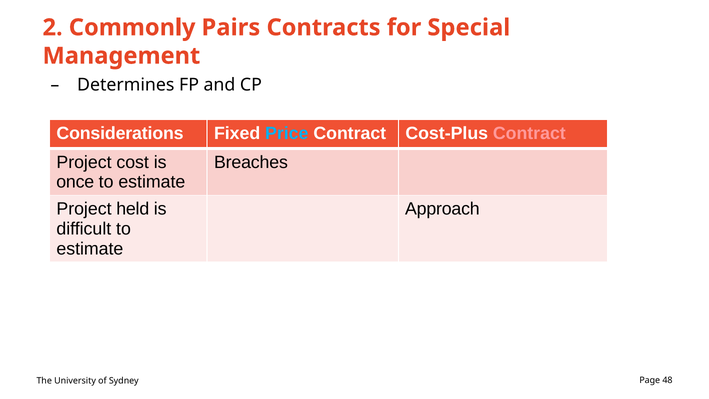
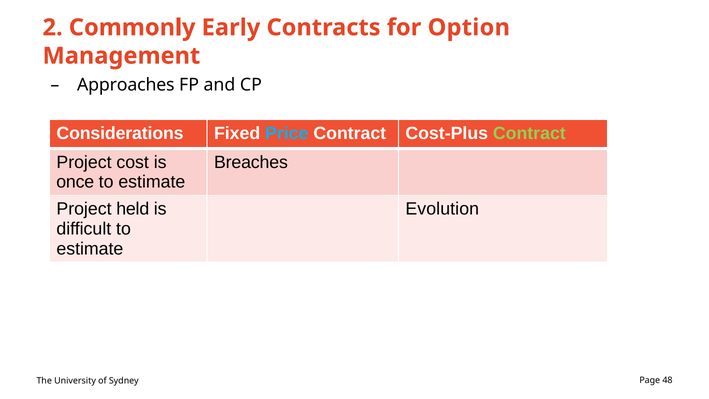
Pairs: Pairs -> Early (231, 27)
Special: Special -> Option (469, 27)
Determines: Determines -> Approaches (126, 85)
Contract colour: pink -> light green (529, 133)
Approach: Approach -> Evolution (442, 209)
